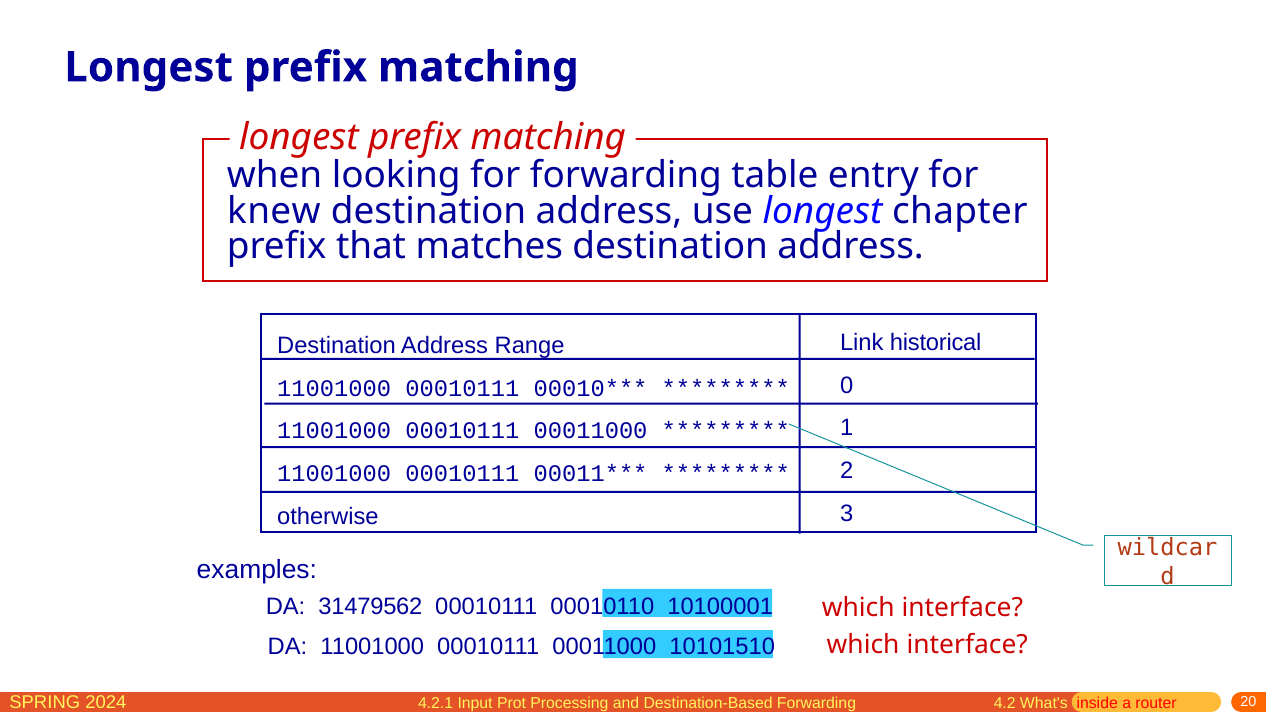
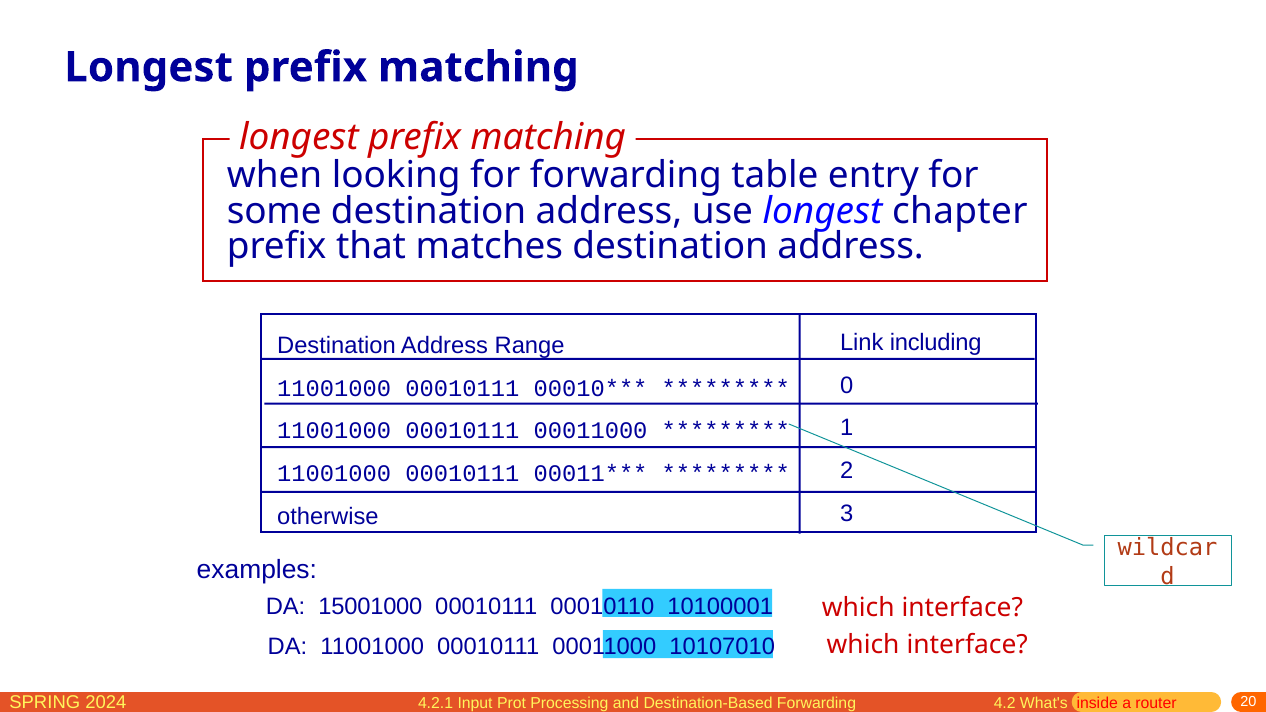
knew: knew -> some (274, 211)
historical: historical -> including (936, 343)
31479562: 31479562 -> 15001000 (370, 606)
10101510: 10101510 -> 10107010 (722, 646)
